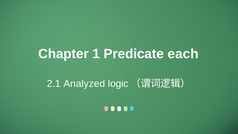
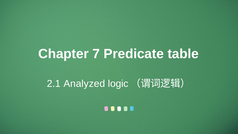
1: 1 -> 7 (96, 54)
each: each -> table (183, 54)
